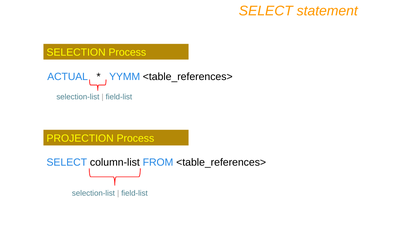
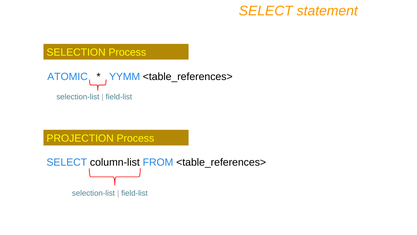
ACTUAL: ACTUAL -> ATOMIC (68, 76)
